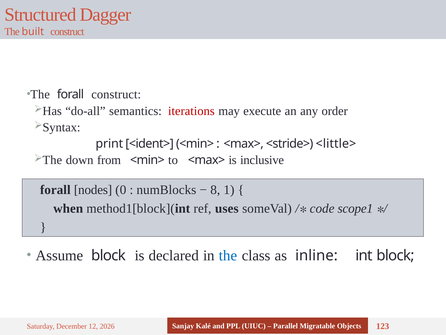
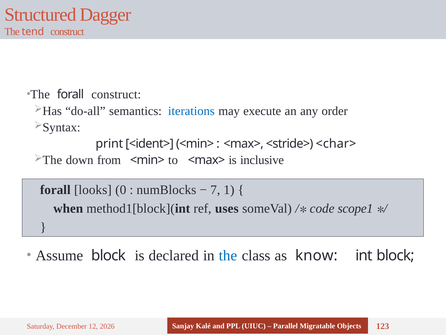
built: built -> tend (33, 32)
iterations colour: red -> blue (191, 111)
<little>: <little> -> <char> (336, 143)
nodes: nodes -> looks (93, 189)
8: 8 -> 7 (215, 189)
inline: inline -> know (316, 255)
